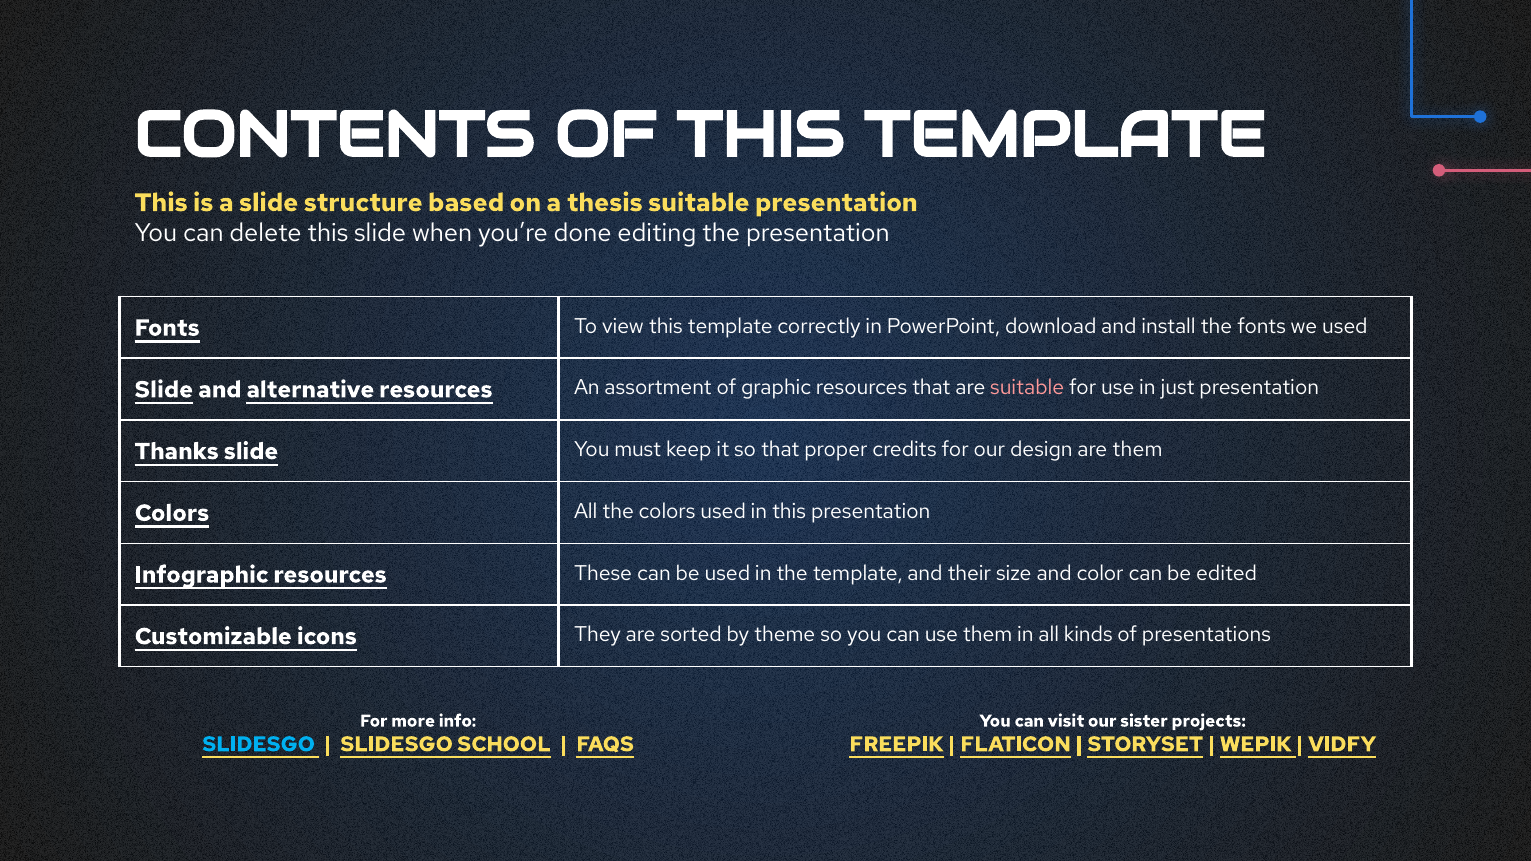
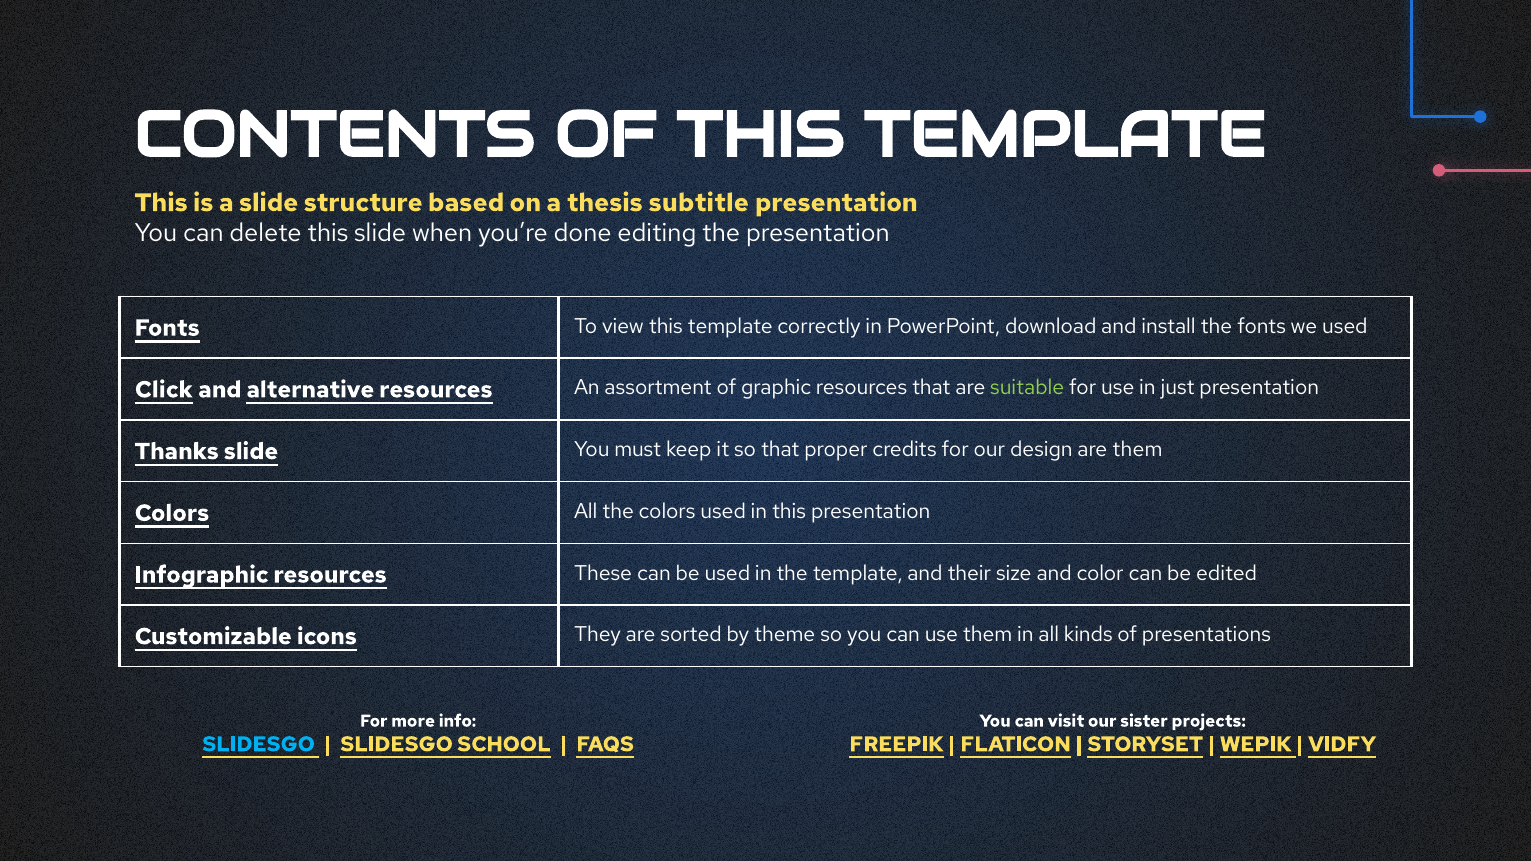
thesis suitable: suitable -> subtitle (699, 203)
Slide: Slide -> Click (164, 390)
suitable colour: pink -> light green (1027, 388)
